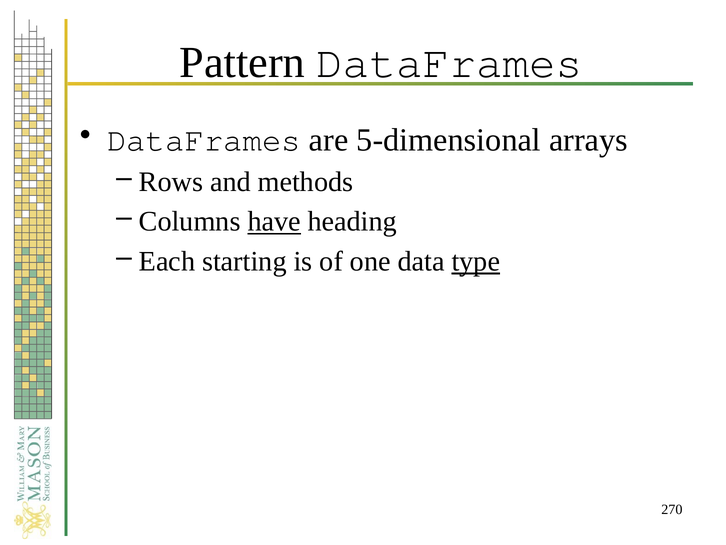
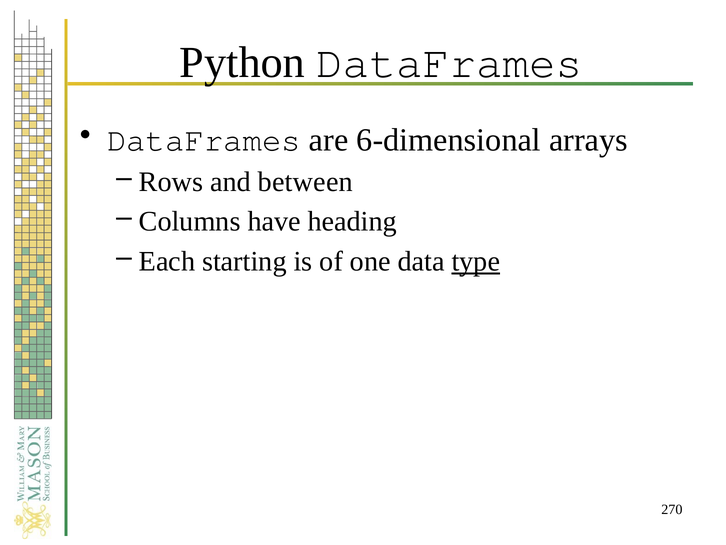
Pattern: Pattern -> Python (242, 62)
5-dimensional: 5-dimensional -> 6-dimensional (449, 140)
methods: methods -> between (305, 182)
have underline: present -> none (274, 221)
